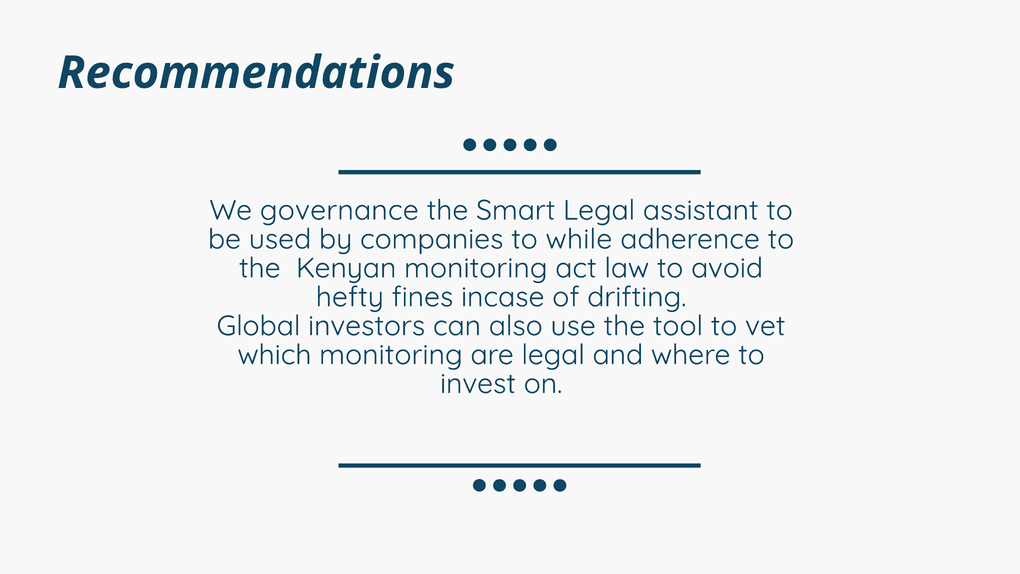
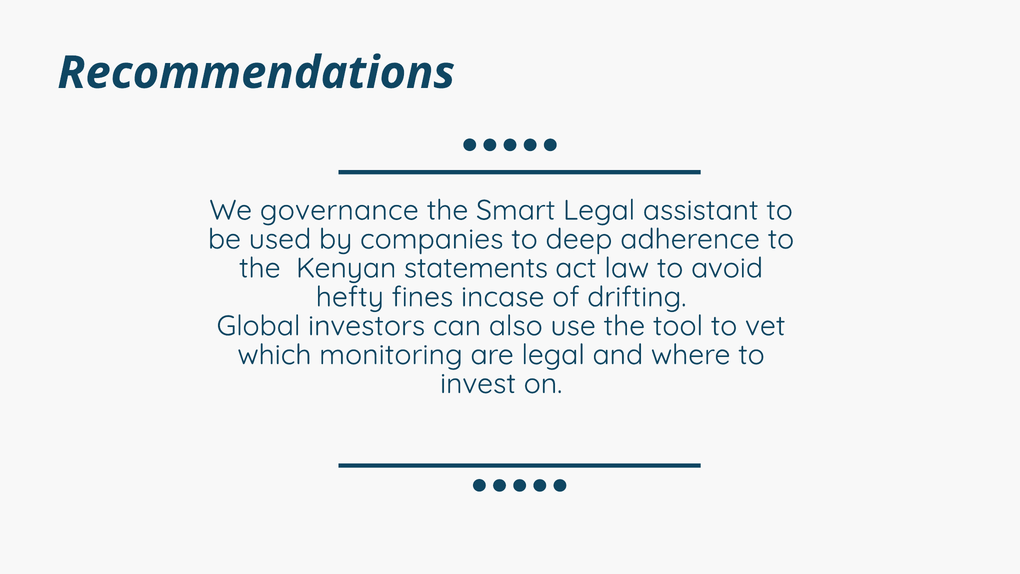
while: while -> deep (579, 239)
Kenyan monitoring: monitoring -> statements (476, 268)
